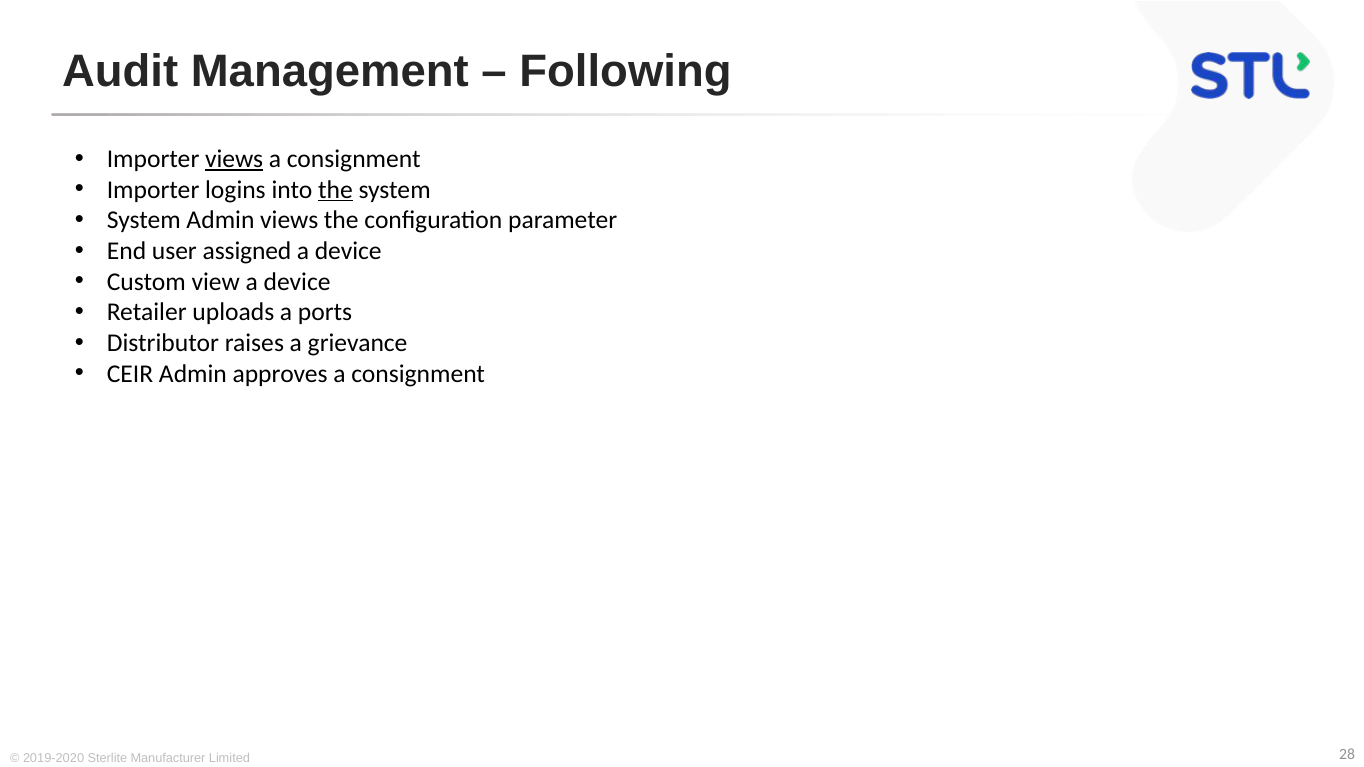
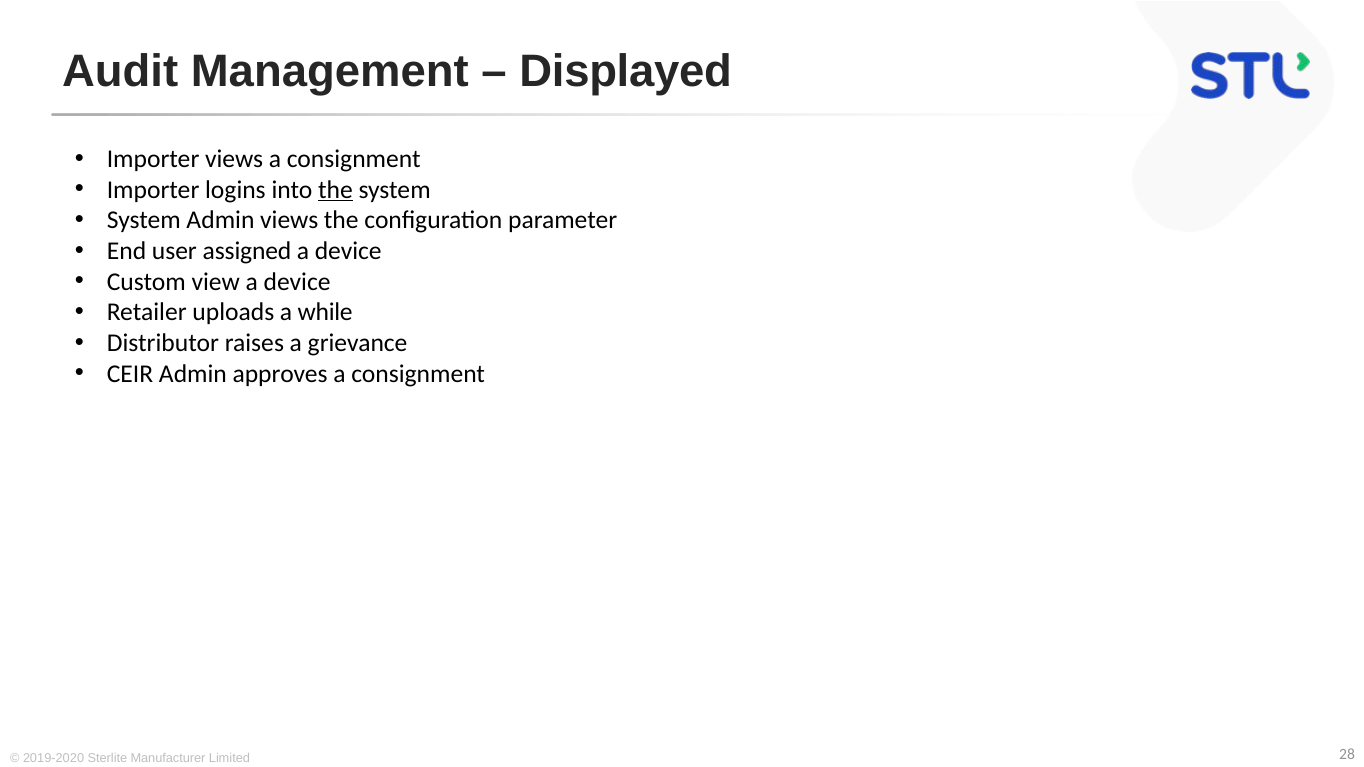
Following: Following -> Displayed (626, 72)
views underline: present -> none (234, 159)
ports: ports -> while (325, 313)
